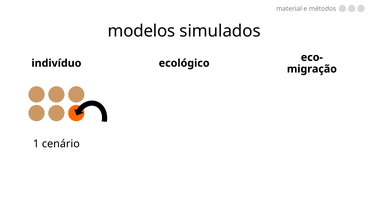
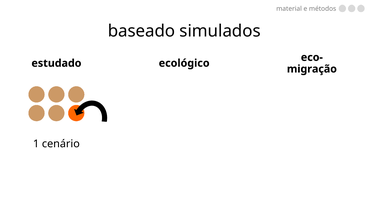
modelos: modelos -> baseado (141, 31)
indivíduo: indivíduo -> estudado (56, 63)
